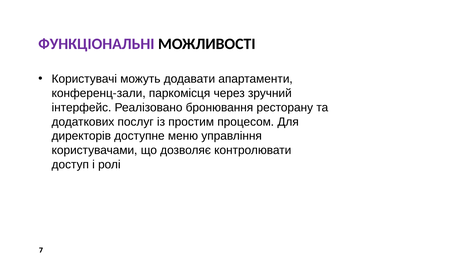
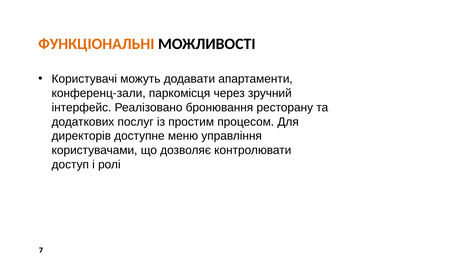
ФУНКЦІОНАЛЬНІ colour: purple -> orange (96, 44)
